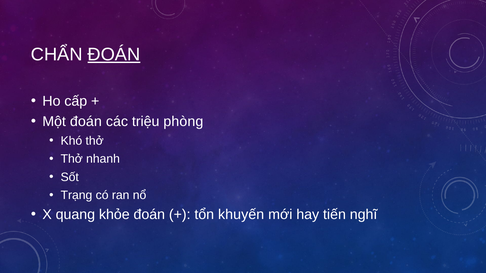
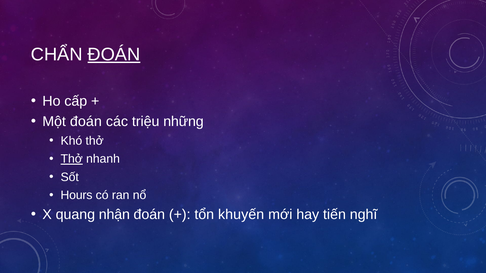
phòng: phòng -> những (183, 122)
Thở underline: none -> present (72, 159)
Trạng: Trạng -> Hours (77, 196)
khỏe: khỏe -> nhận (114, 215)
